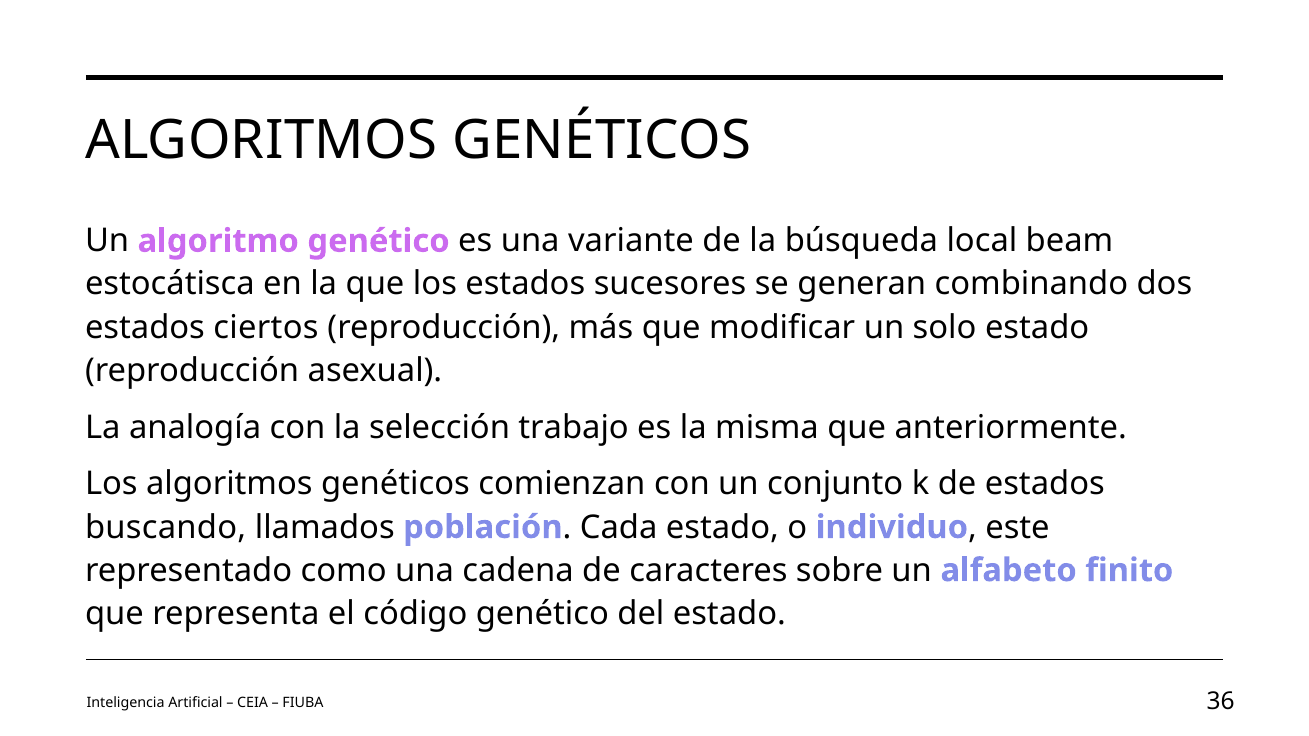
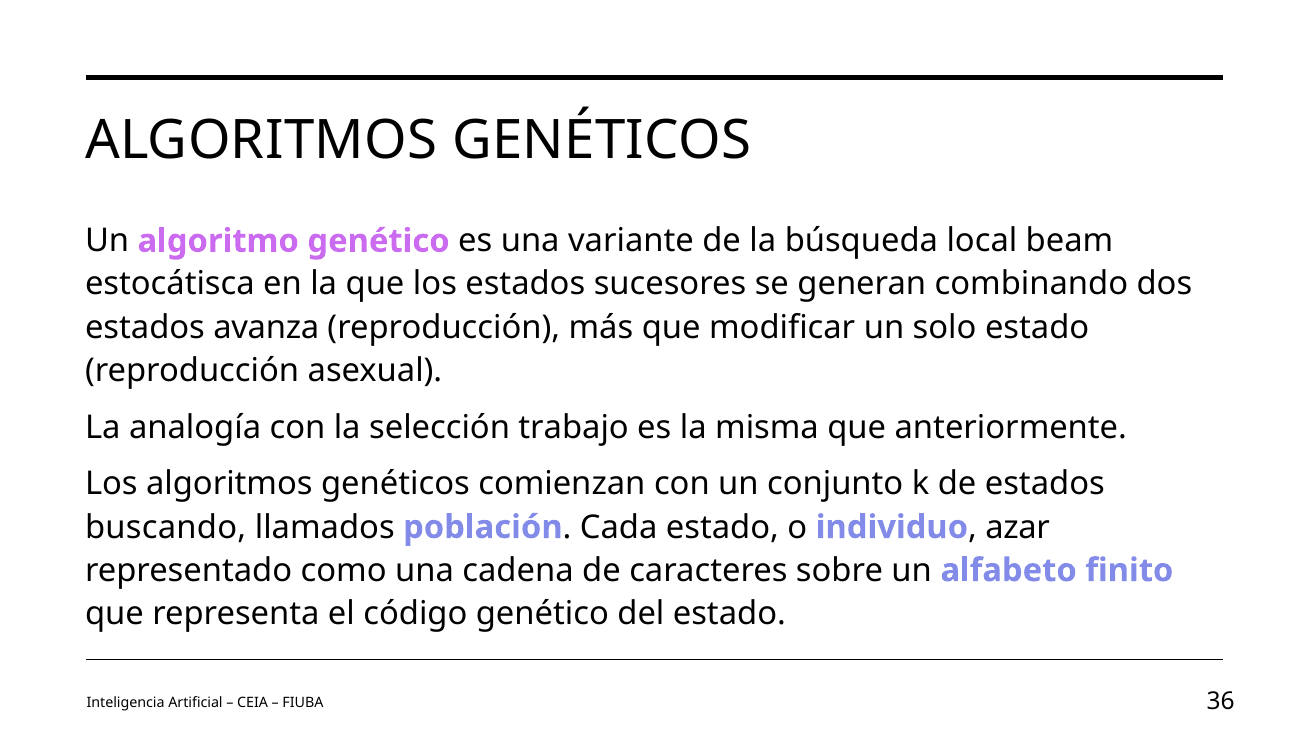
ciertos: ciertos -> avanza (266, 327)
este: este -> azar (1018, 527)
